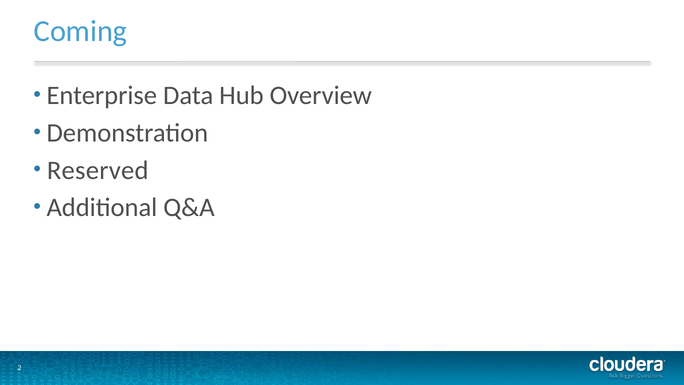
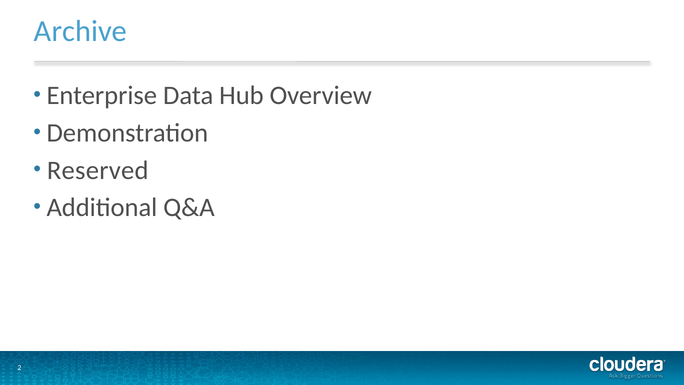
Coming: Coming -> Archive (80, 31)
